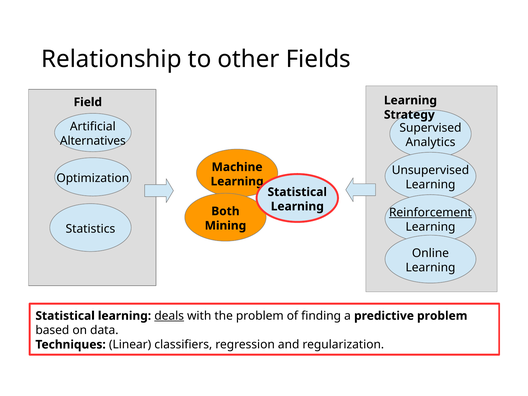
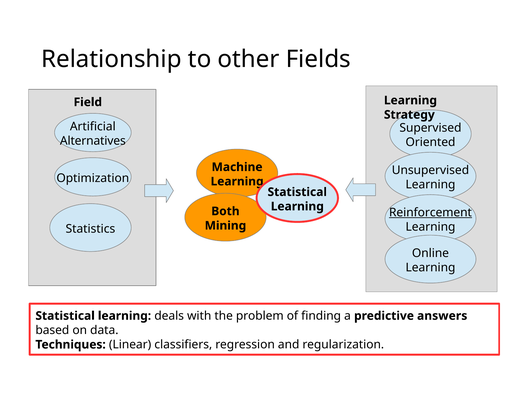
Analytics: Analytics -> Oriented (430, 142)
deals underline: present -> none (169, 316)
predictive problem: problem -> answers (442, 316)
